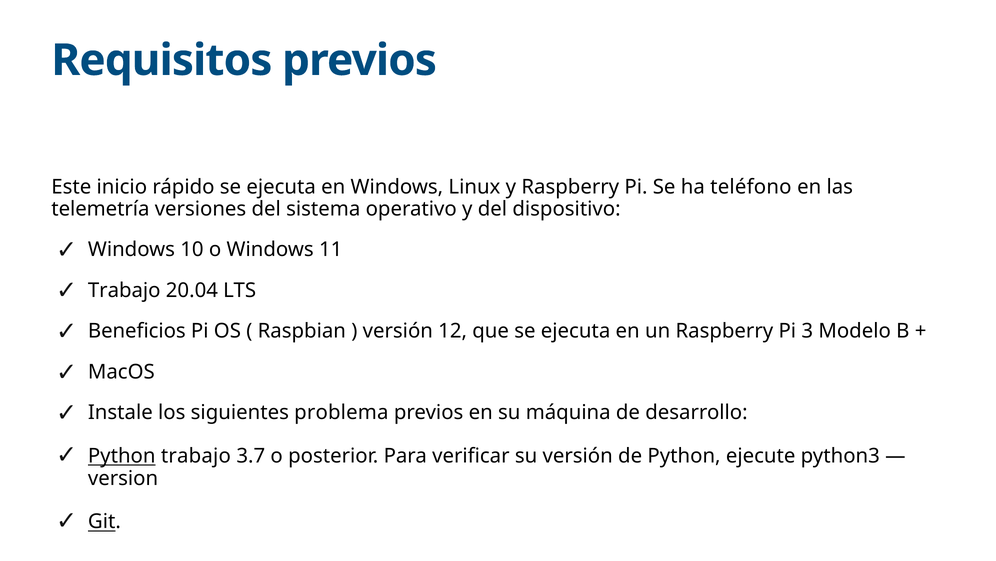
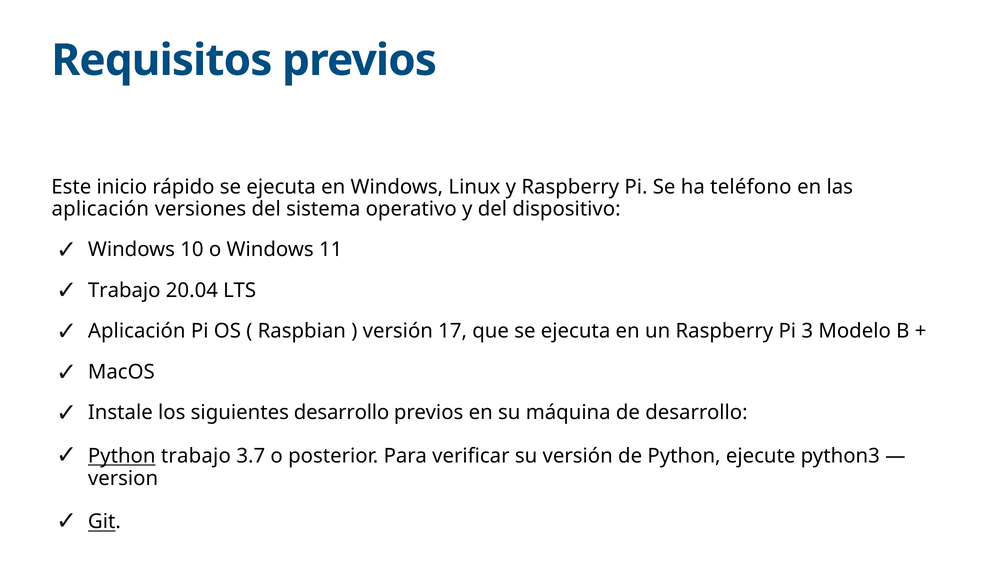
telemetría: telemetría -> aplicación (100, 209)
Beneficios: Beneficios -> Aplicación (137, 331)
12: 12 -> 17 (453, 331)
siguientes problema: problema -> desarrollo (342, 412)
